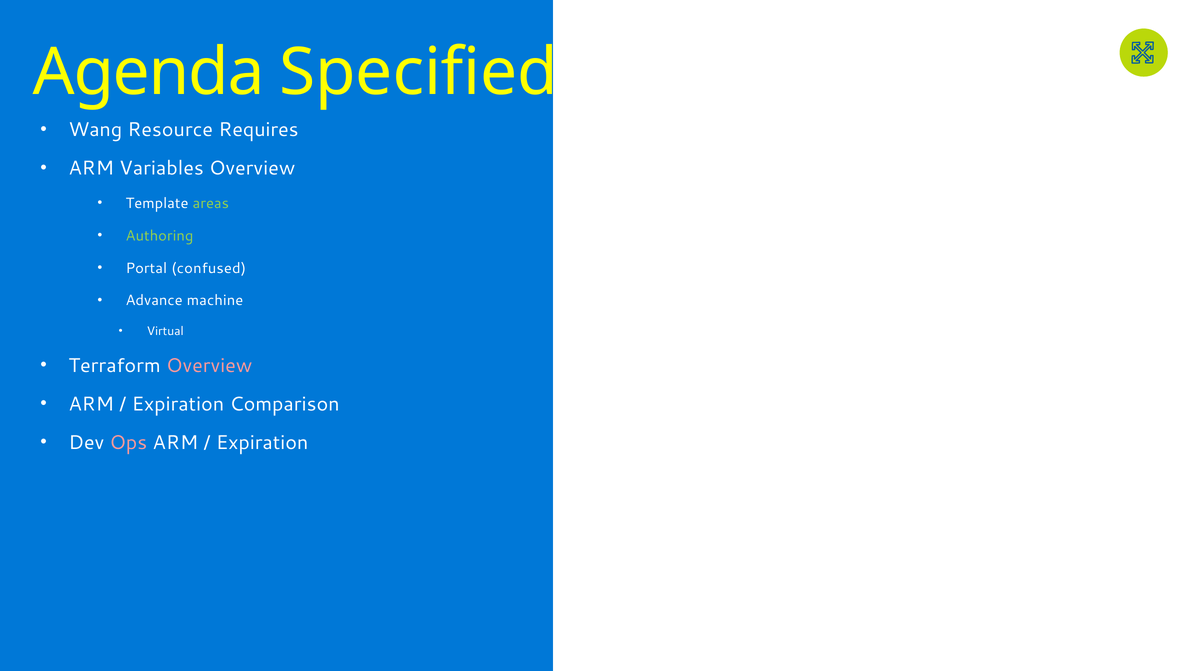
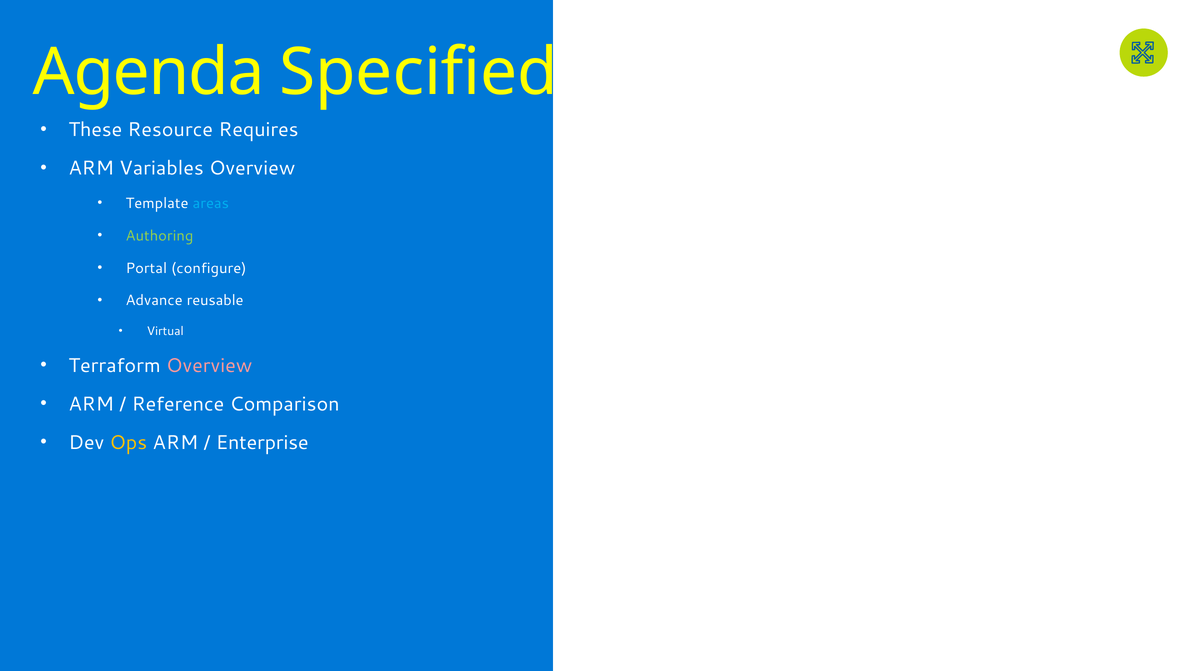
Wang: Wang -> These (95, 130)
areas colour: light green -> light blue (211, 204)
confused: confused -> configure (209, 268)
machine: machine -> reusable (215, 301)
Expiration: Expiration -> Reference (178, 404)
Ops colour: pink -> yellow (128, 443)
Expiration: Expiration -> Enterprise (262, 443)
